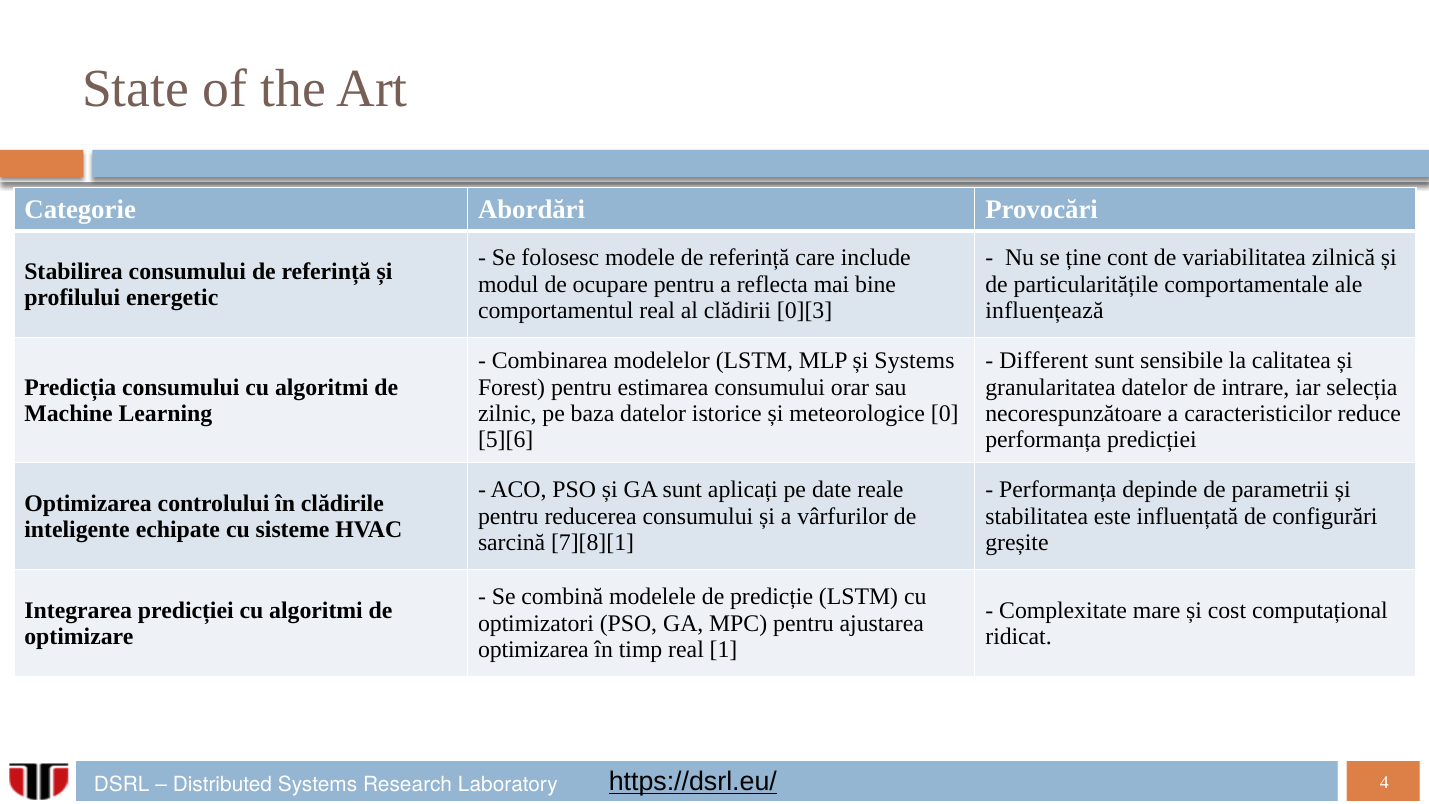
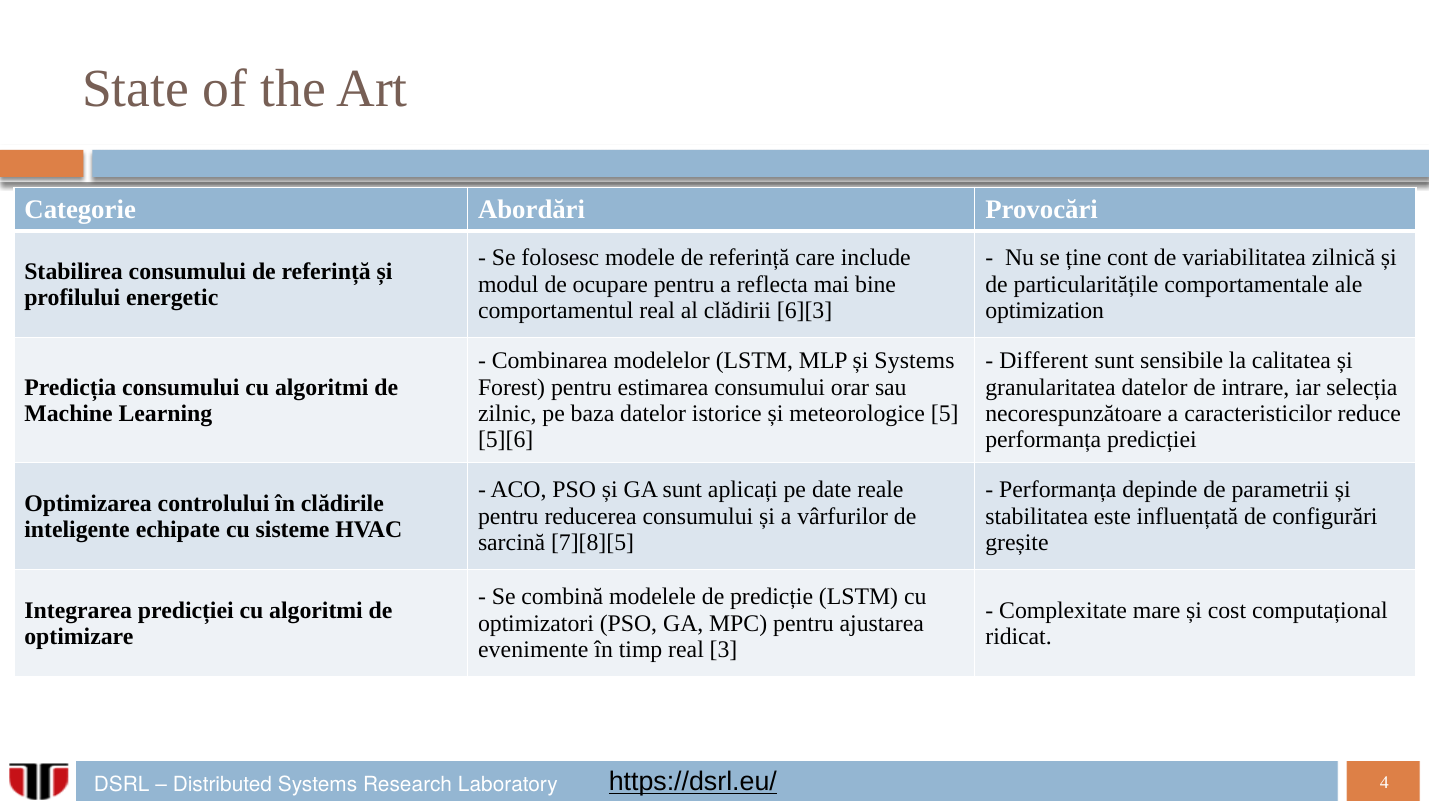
0][3: 0][3 -> 6][3 (805, 311)
influențează: influențează -> optimization (1045, 311)
0: 0 -> 5 (945, 414)
7][8][1: 7][8][1 -> 7][8][5 (593, 543)
optimizarea: optimizarea -> evenimente (533, 650)
1: 1 -> 3 (724, 650)
